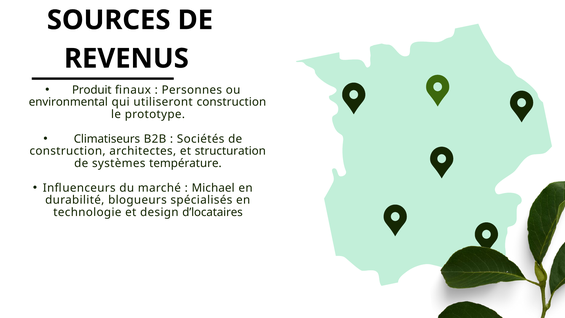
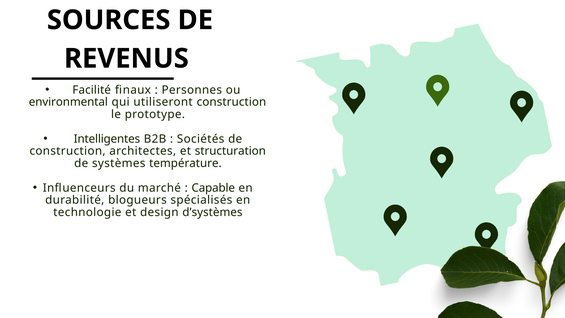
Produit: Produit -> Facilité (92, 90)
Climatiseurs: Climatiseurs -> Intelligentes (107, 139)
Michael: Michael -> Capable (213, 188)
d’locataires: d’locataires -> d’systèmes (212, 212)
